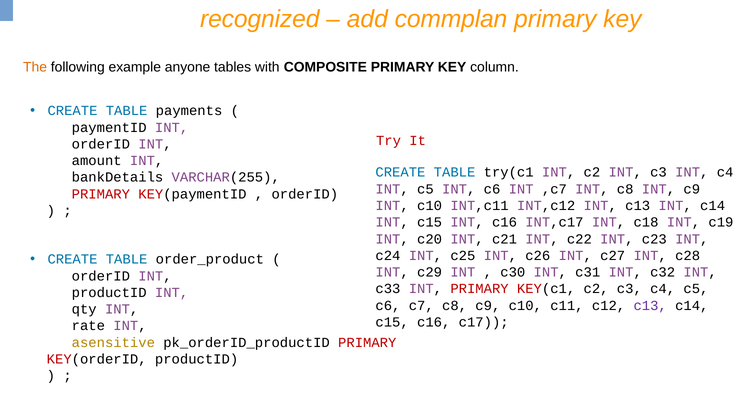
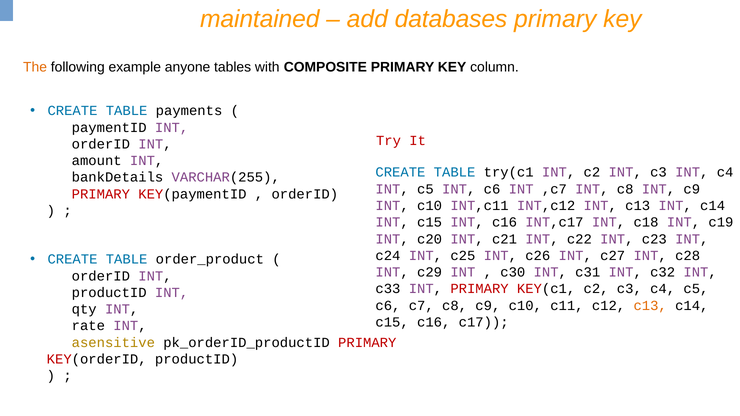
recognized: recognized -> maintained (260, 19)
commplan: commplan -> databases (451, 19)
c13 colour: purple -> orange (650, 306)
